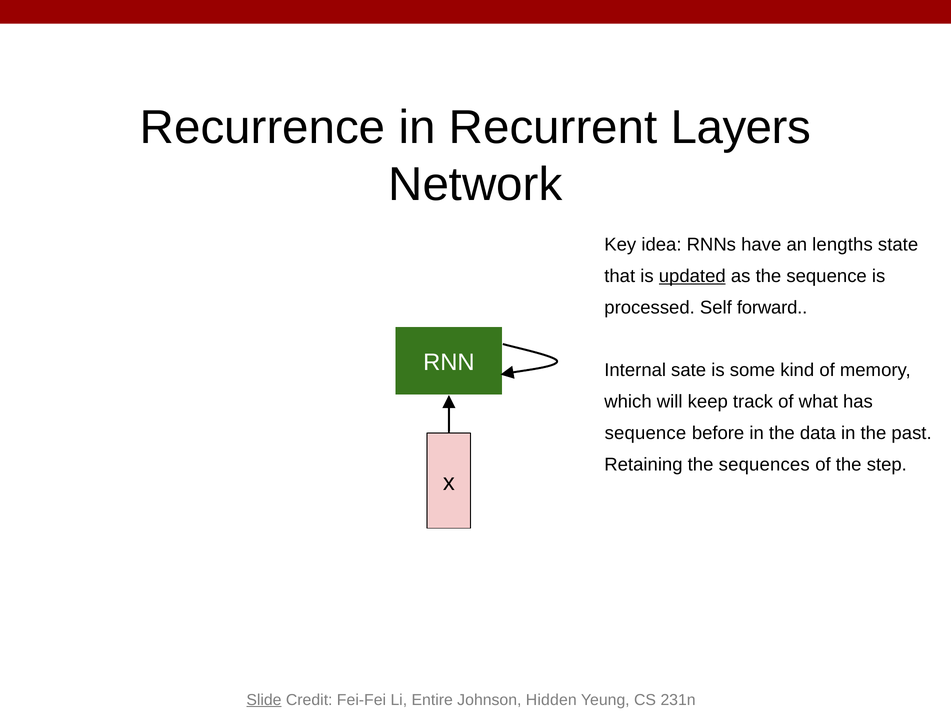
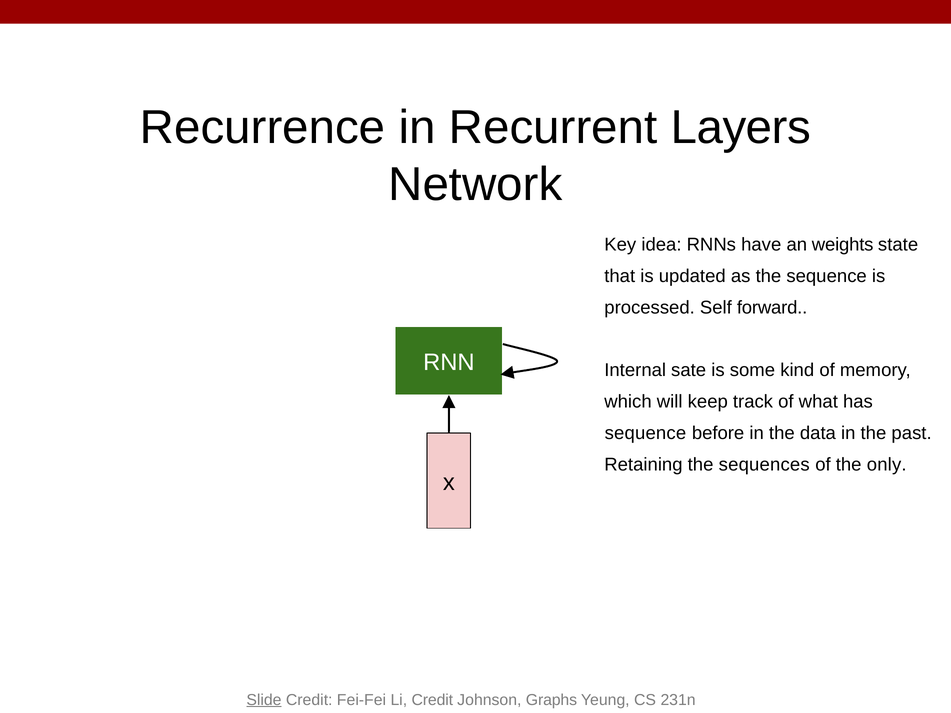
lengths: lengths -> weights (843, 245)
updated underline: present -> none (692, 276)
step: step -> only (887, 465)
Li Entire: Entire -> Credit (432, 700)
Hidden: Hidden -> Graphs (551, 700)
